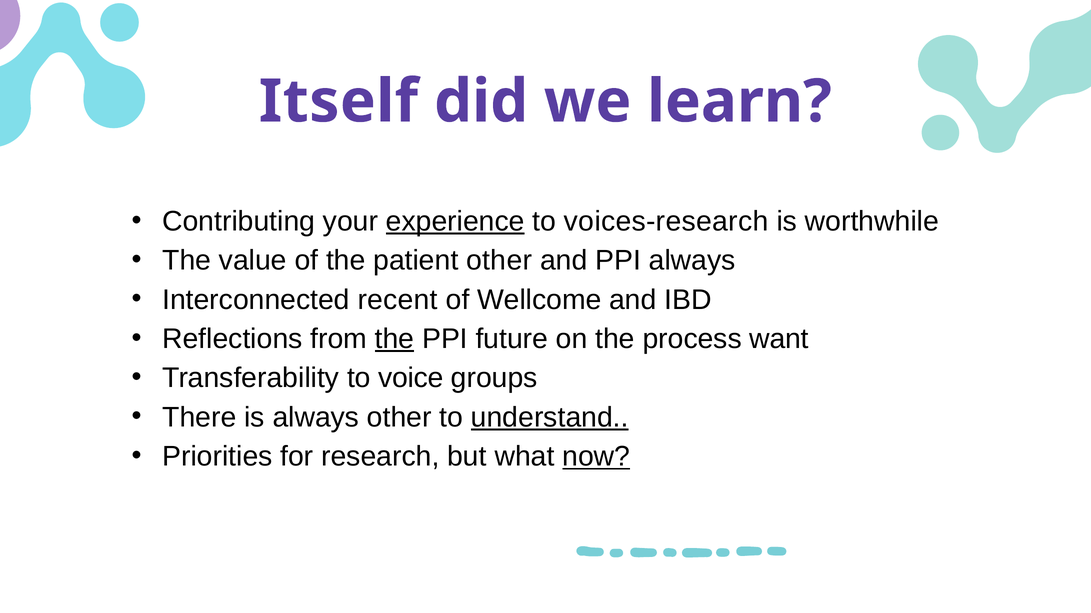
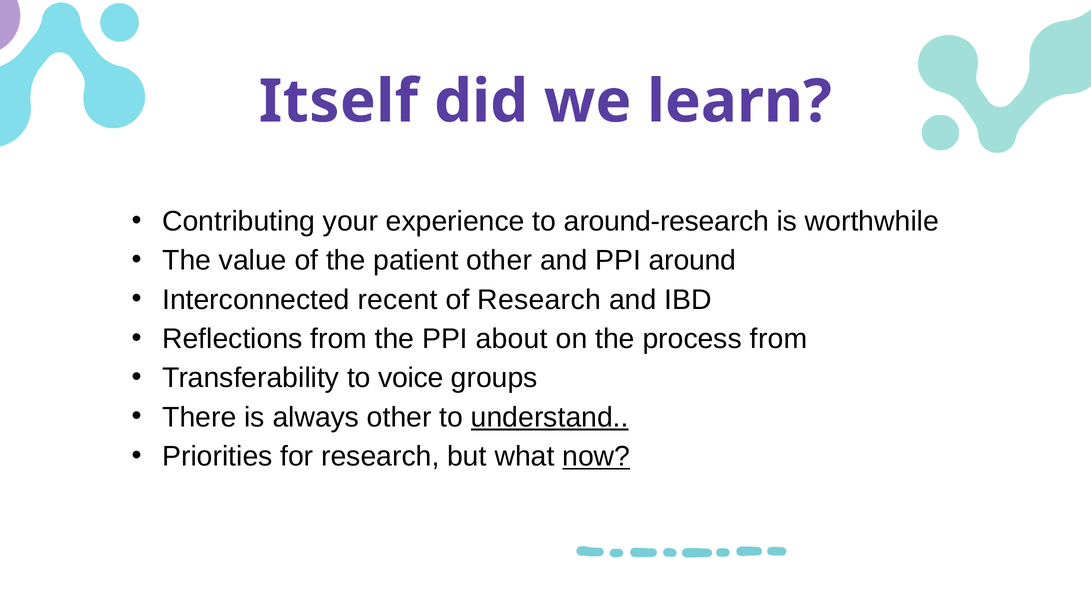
experience underline: present -> none (455, 222)
voices-research: voices-research -> around-research (666, 222)
PPI always: always -> around (692, 261)
of Wellcome: Wellcome -> Research (539, 300)
the underline: present -> none (395, 339)
future: future -> about (512, 339)
process want: want -> from (779, 339)
